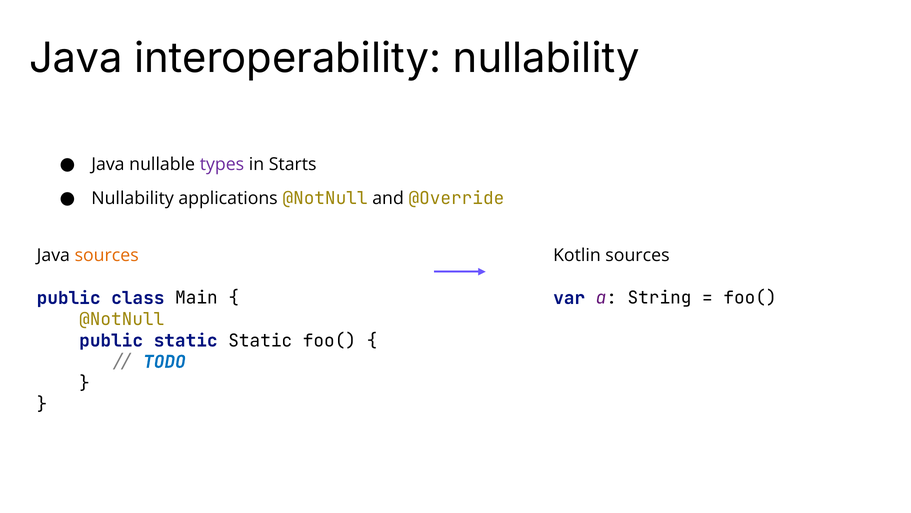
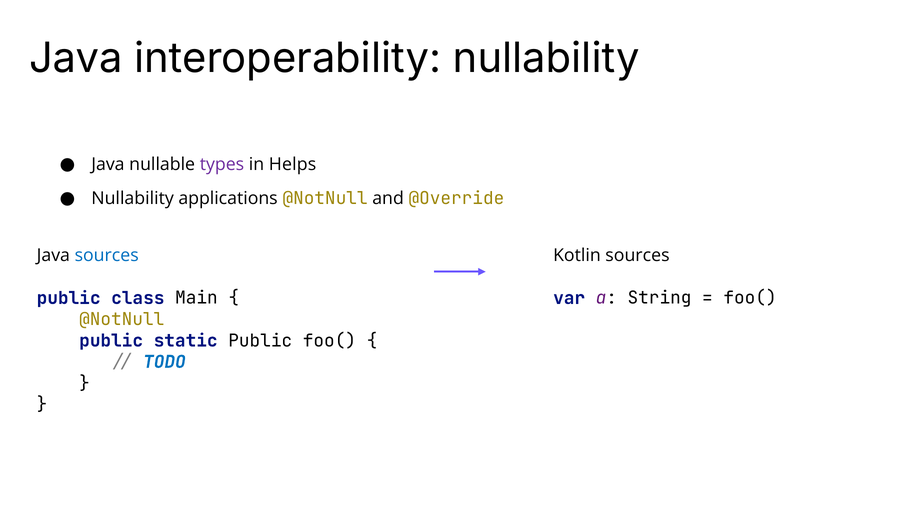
Starts: Starts -> Helps (293, 164)
sources colour: orange -> blue (107, 255)
static Static: Static -> Public (260, 340)
